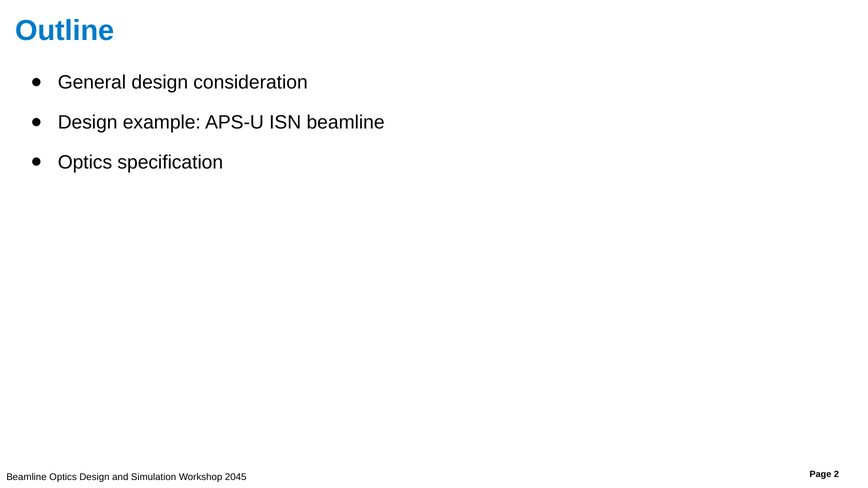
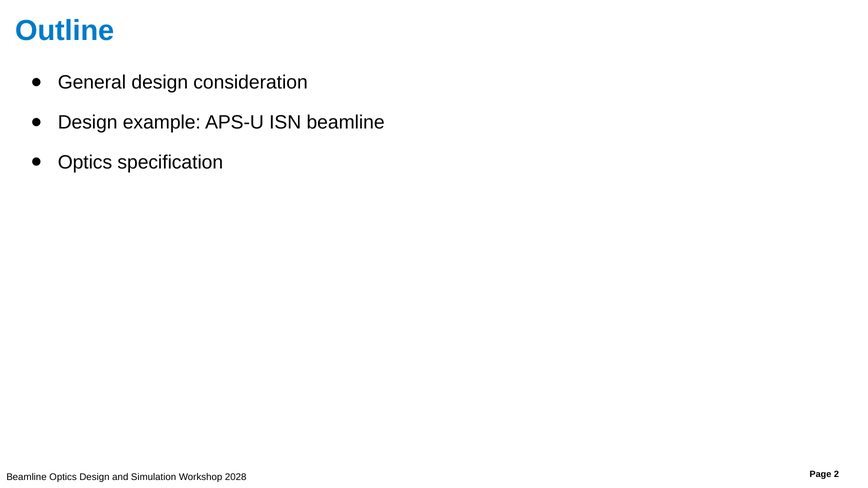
2045: 2045 -> 2028 (236, 477)
